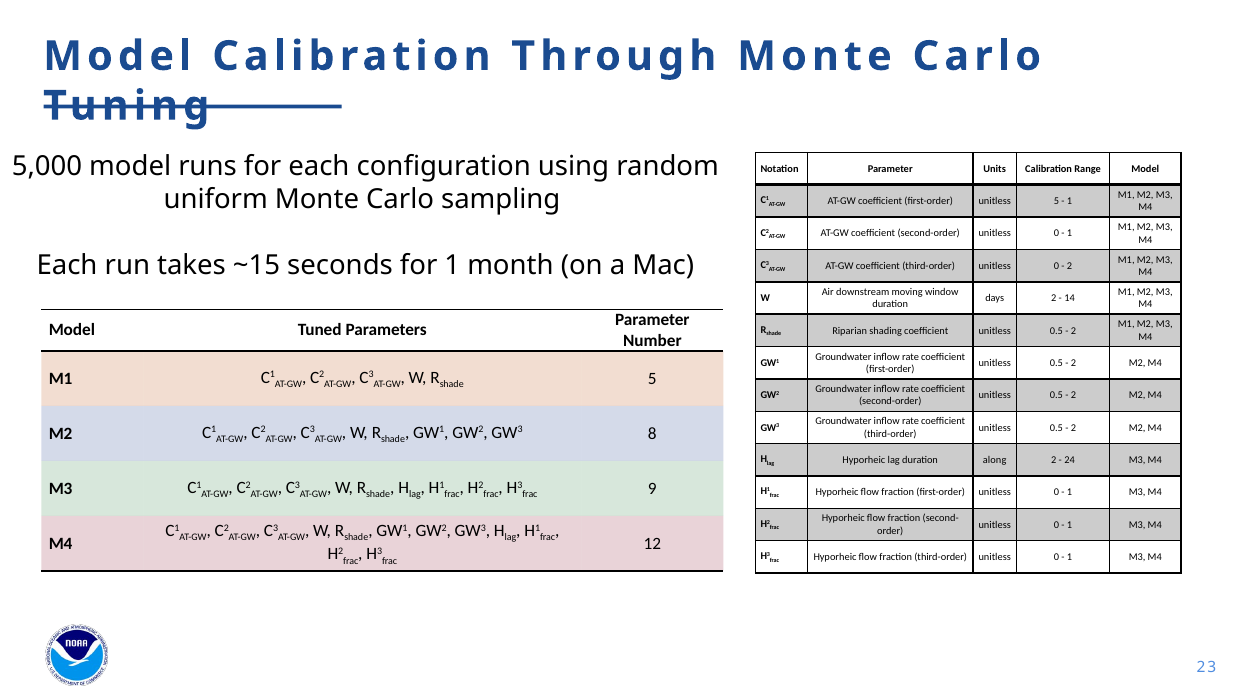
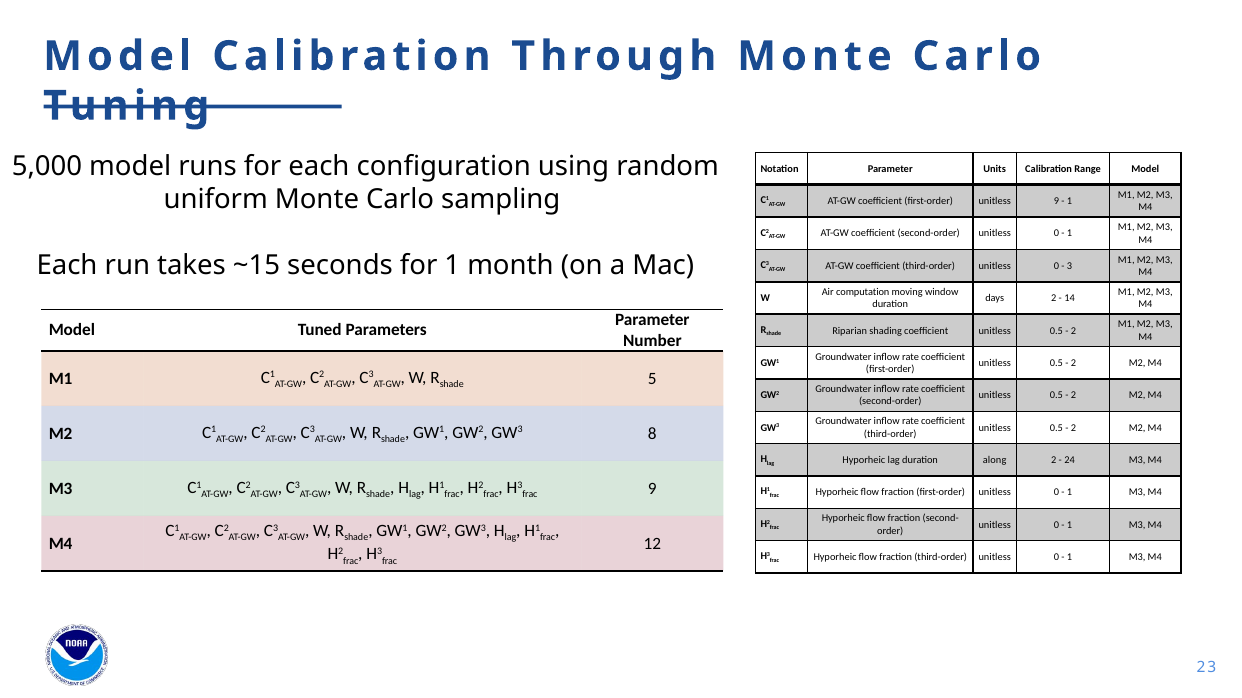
unitless 5: 5 -> 9 (1056, 201)
2: 2 -> 3 (1070, 266)
downstream: downstream -> computation (863, 292)
